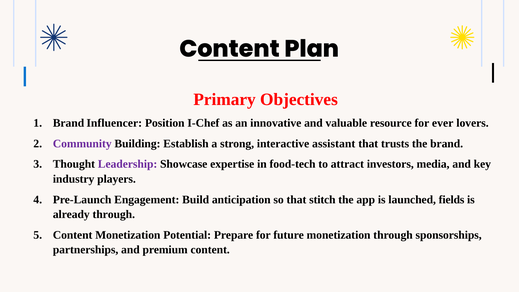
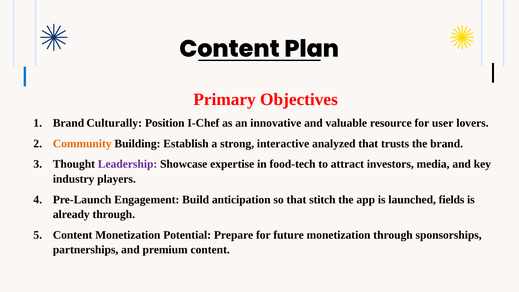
Influencer: Influencer -> Culturally (114, 123)
ever: ever -> user (443, 123)
Community colour: purple -> orange (82, 144)
assistant: assistant -> analyzed (334, 144)
